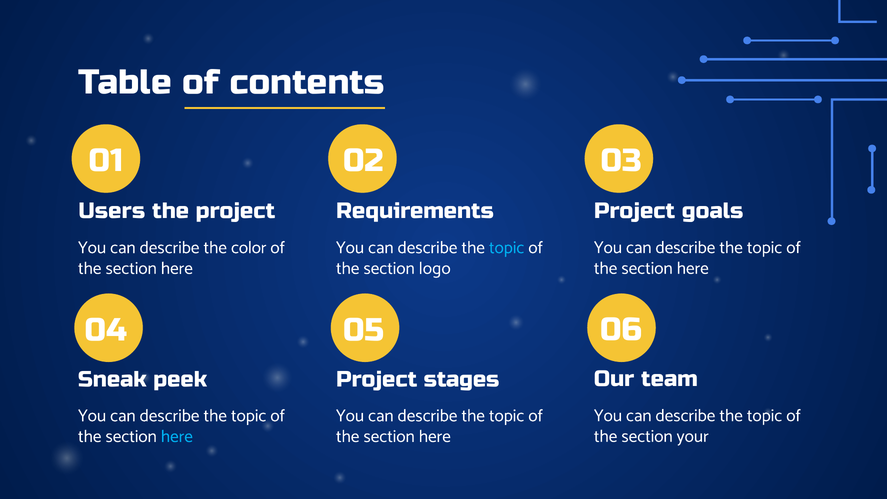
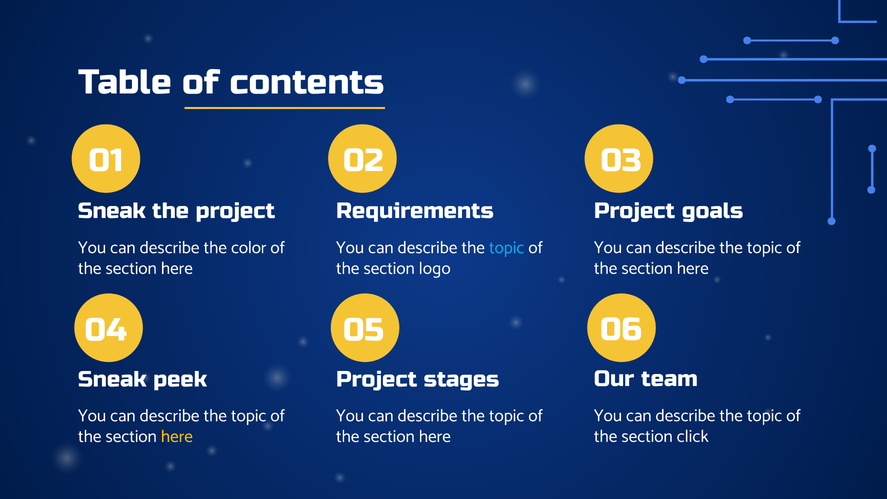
Users: Users -> Sneak (112, 211)
your: your -> click (693, 436)
here colour: light blue -> yellow (177, 436)
